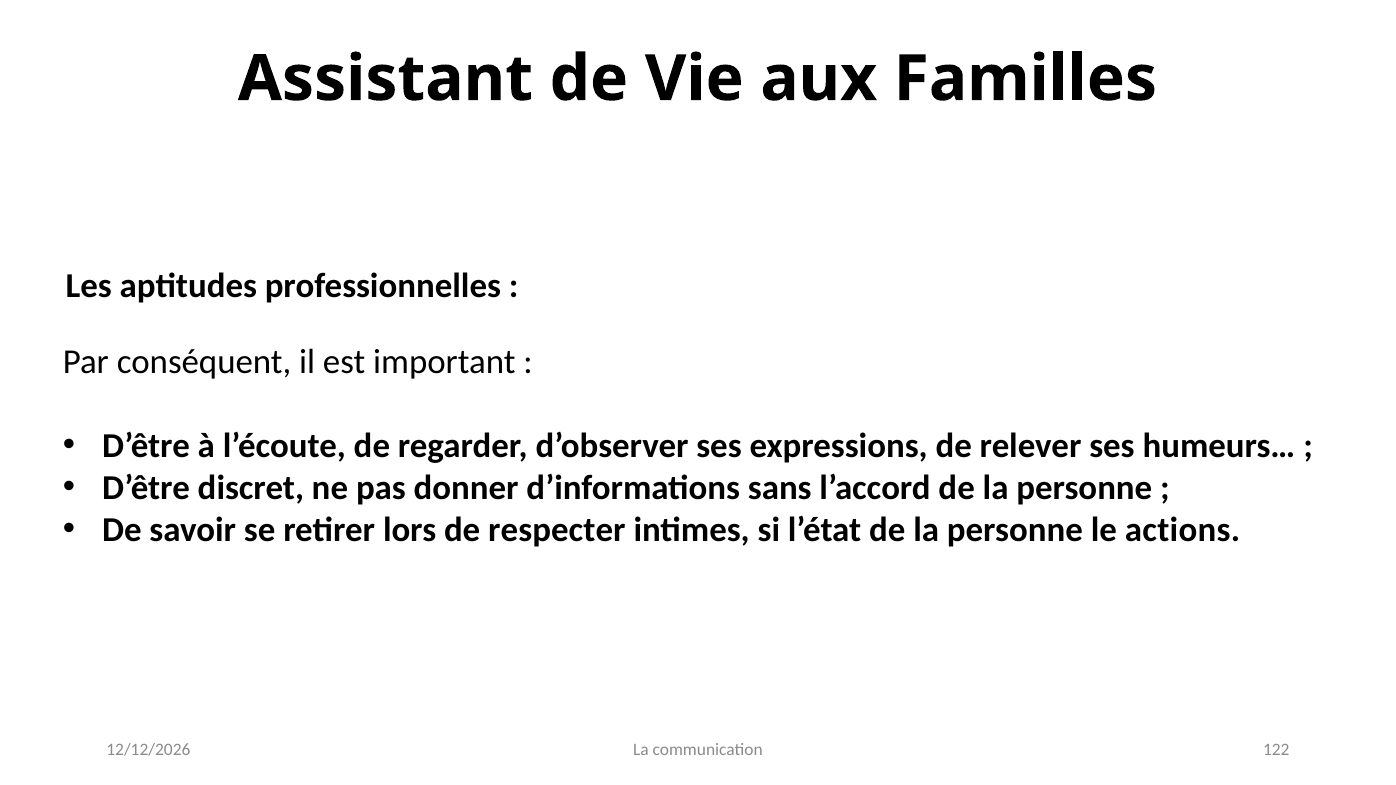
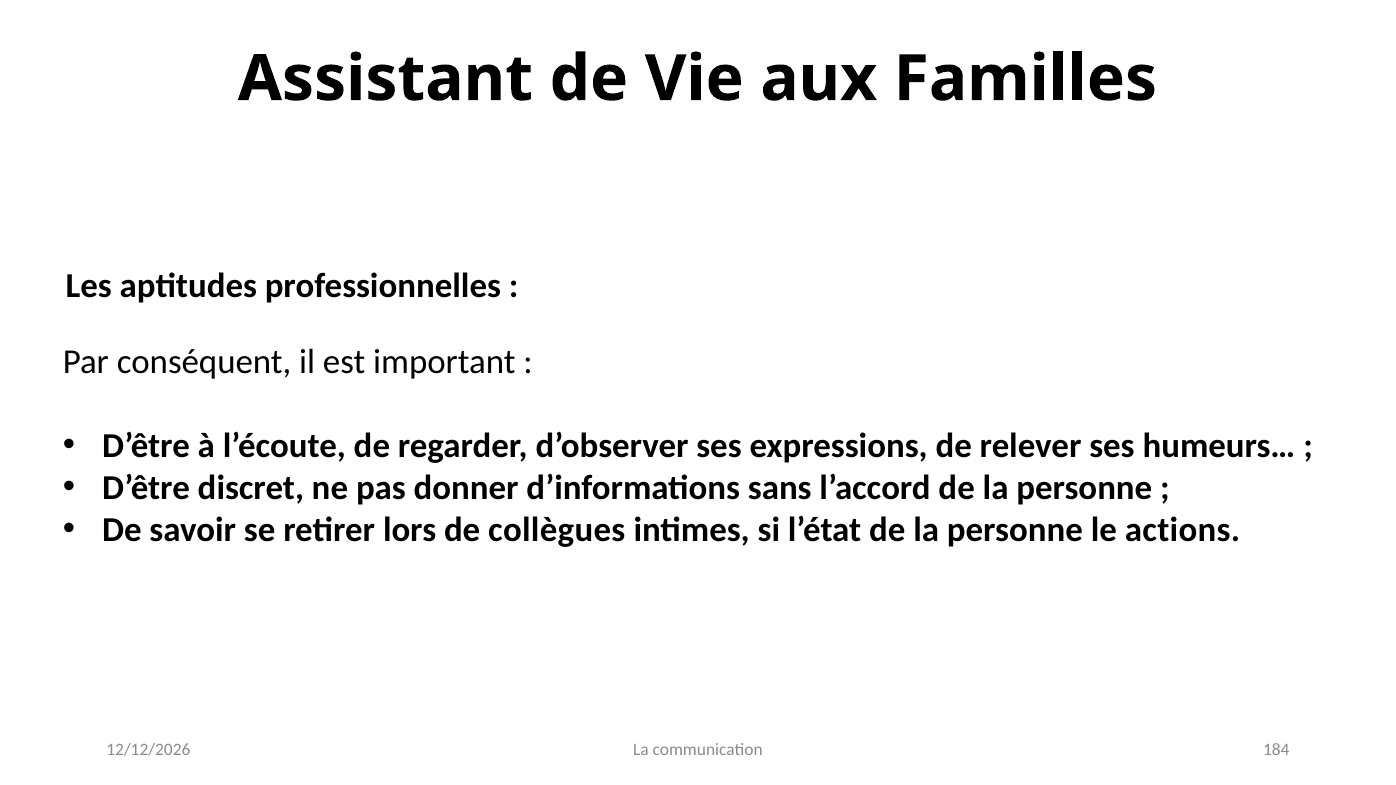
respecter: respecter -> collègues (557, 530)
122: 122 -> 184 (1276, 750)
